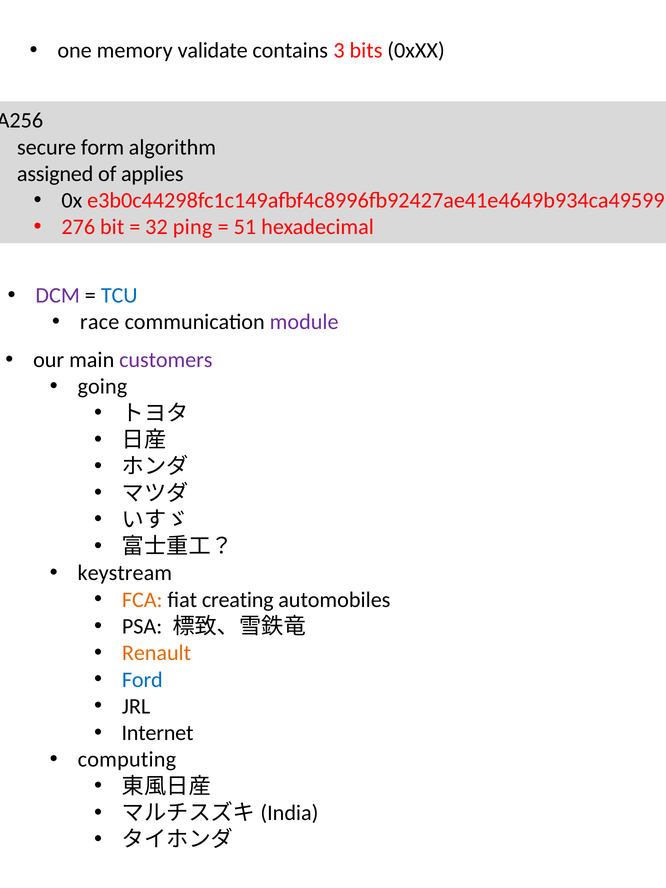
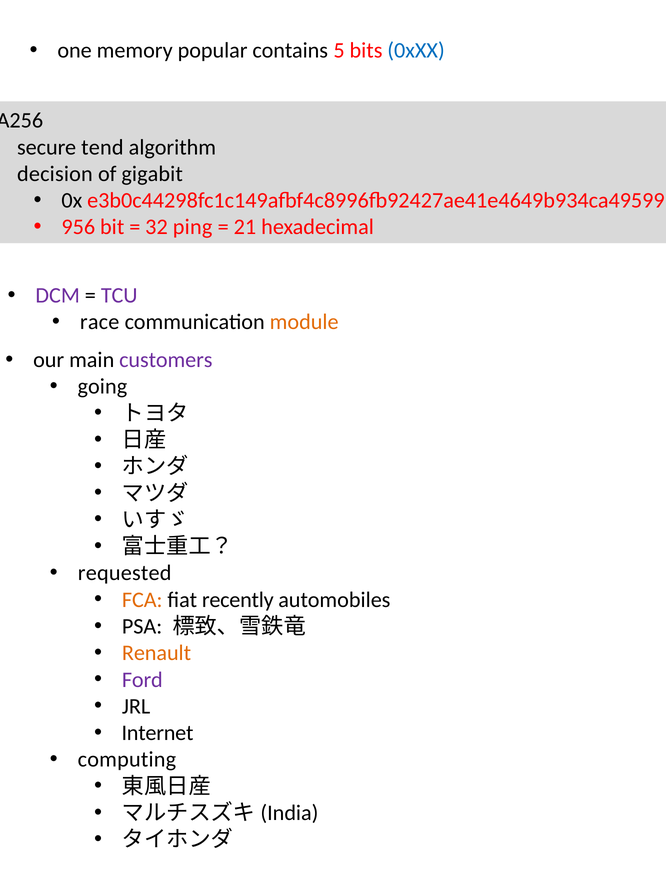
validate: validate -> popular (213, 51)
3: 3 -> 5 (339, 51)
0xXX colour: black -> blue (416, 51)
form: form -> tend (102, 147)
assigned: assigned -> decision (55, 174)
applies: applies -> gigabit (152, 174)
276: 276 -> 956 (78, 227)
51: 51 -> 21 (245, 227)
TCU colour: blue -> purple (119, 295)
module colour: purple -> orange (304, 322)
keystream: keystream -> requested (125, 573)
creating: creating -> recently (238, 600)
Ford colour: blue -> purple (142, 680)
